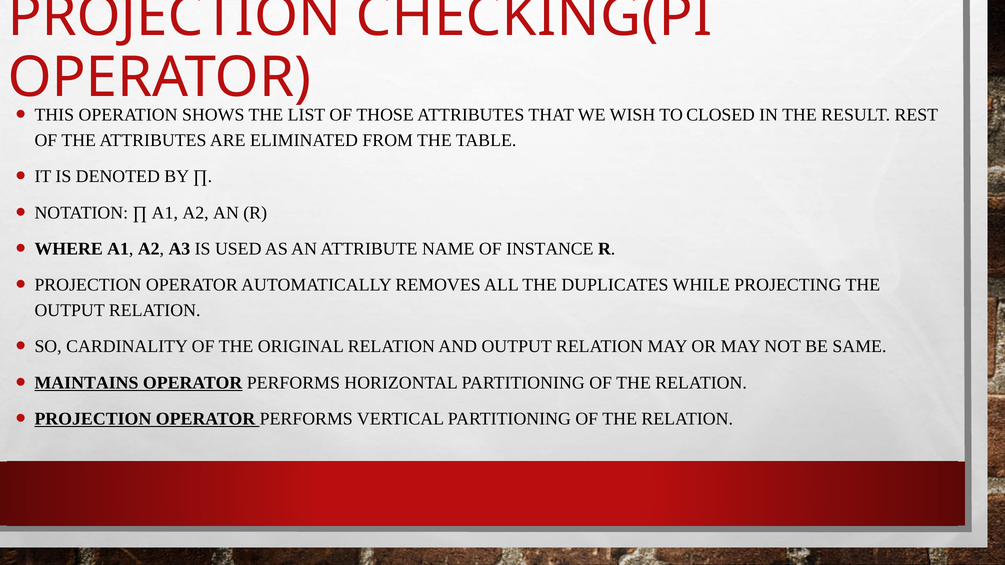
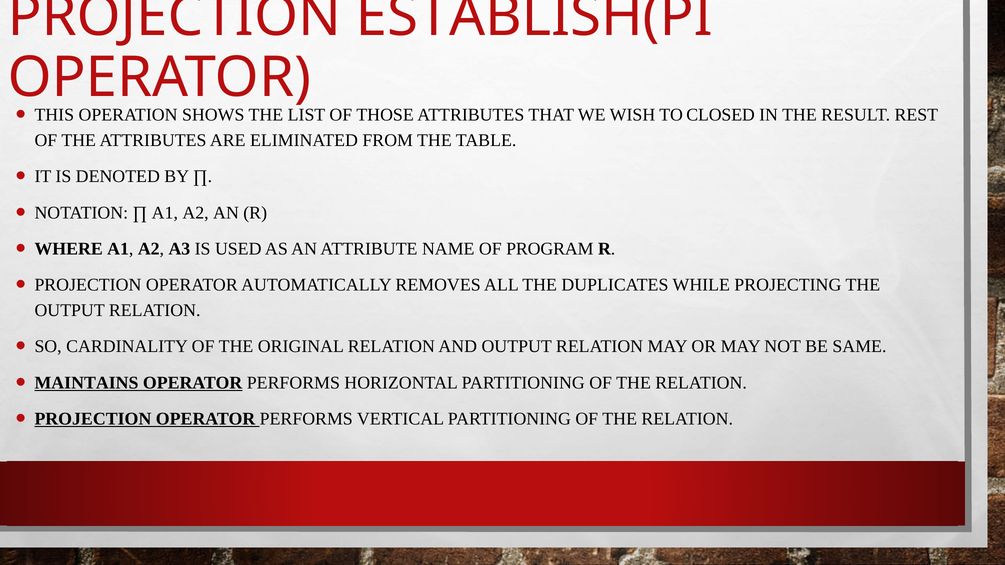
CHECKING(PI: CHECKING(PI -> ESTABLISH(PI (534, 17)
INSTANCE: INSTANCE -> PROGRAM (550, 249)
